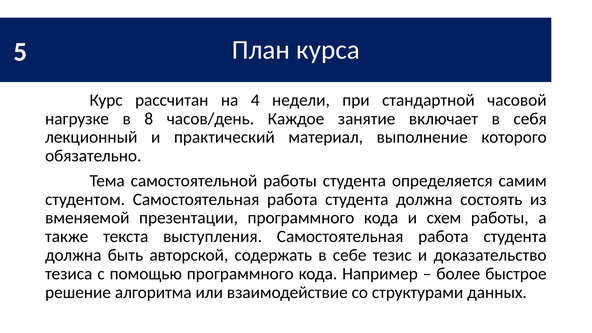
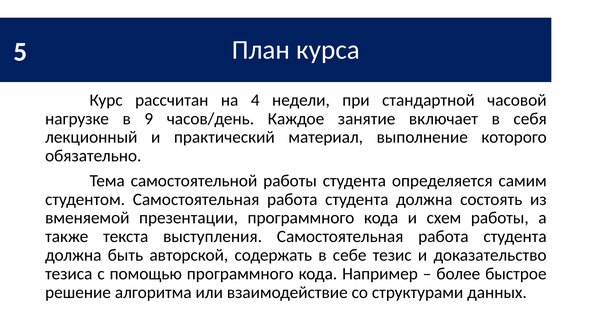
8: 8 -> 9 (149, 119)
